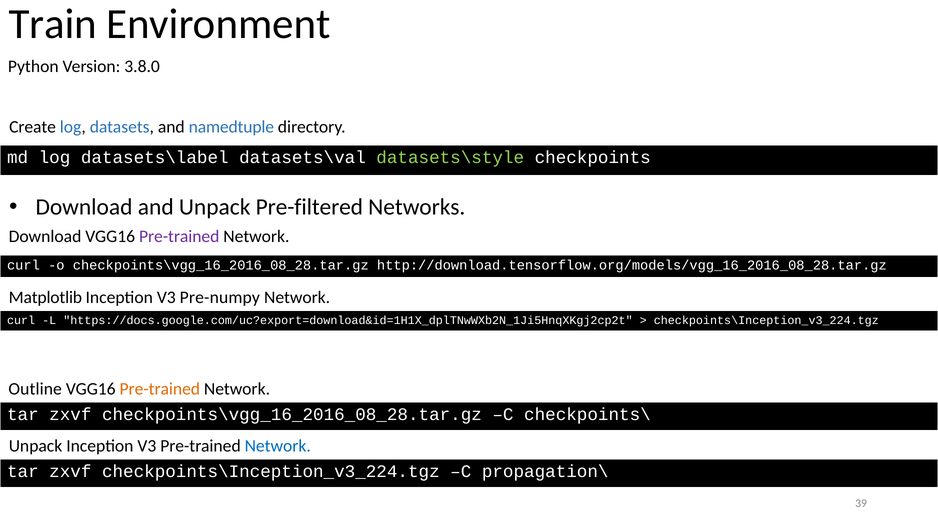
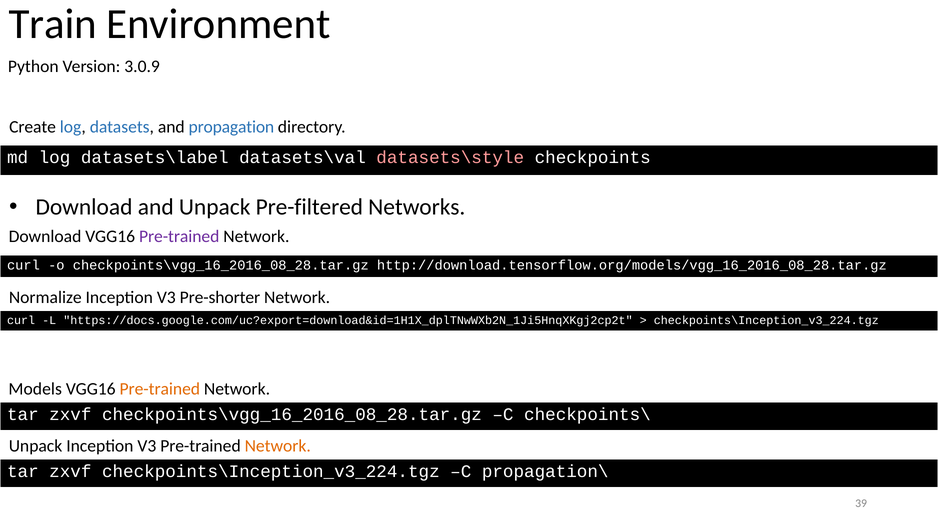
3.8.0: 3.8.0 -> 3.0.9 (142, 66)
namedtuple: namedtuple -> propagation (231, 127)
datasets\style colour: light green -> pink (450, 158)
Matplotlib: Matplotlib -> Normalize (45, 298)
Pre-numpy: Pre-numpy -> Pre-shorter (220, 298)
Outline: Outline -> Models (35, 389)
Network colour: blue -> orange (278, 446)
